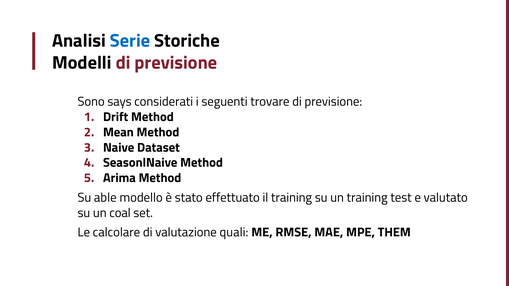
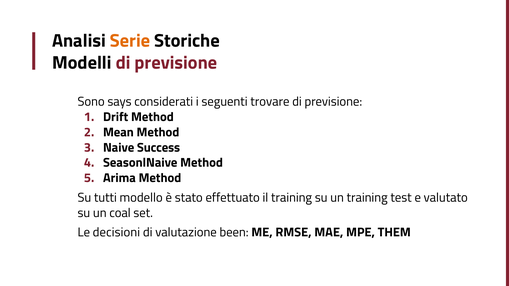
Serie colour: blue -> orange (130, 41)
Dataset: Dataset -> Success (159, 148)
able: able -> tutti (105, 198)
calcolare: calcolare -> decisioni (116, 233)
quali: quali -> been (234, 233)
